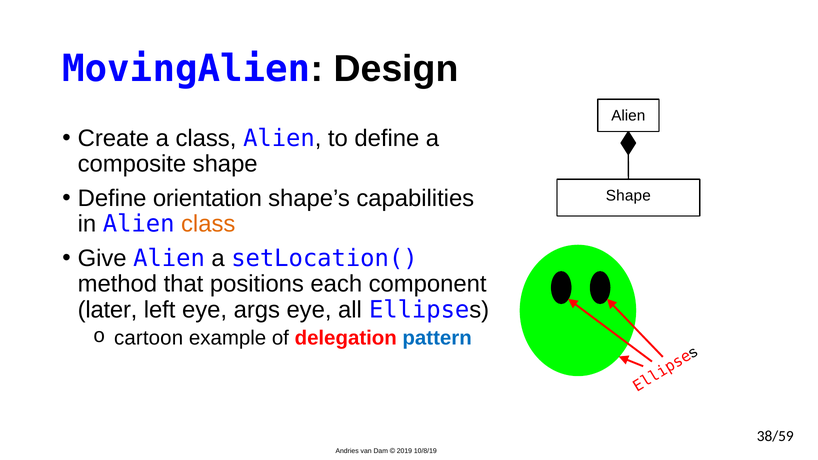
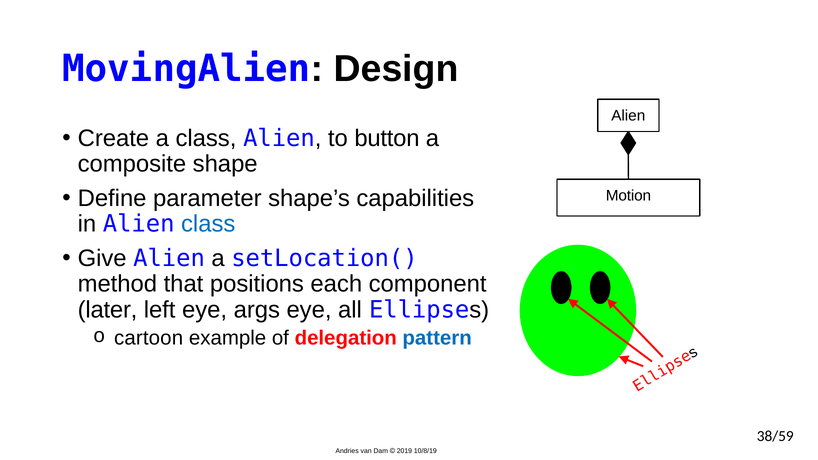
to define: define -> button (387, 138)
orientation: orientation -> parameter (207, 198)
Shape: Shape -> Motion (628, 196)
class colour: orange -> blue (208, 224)
